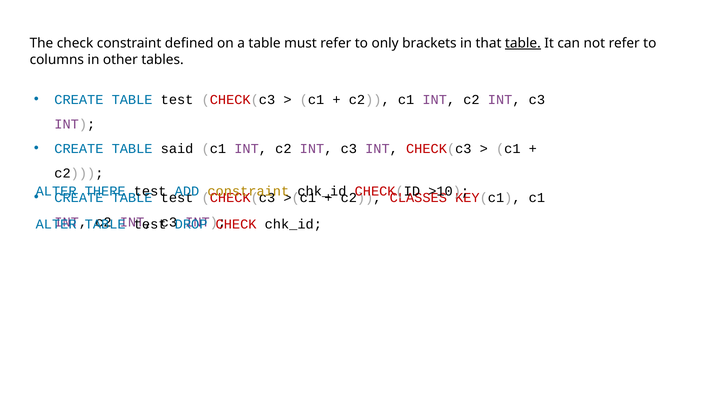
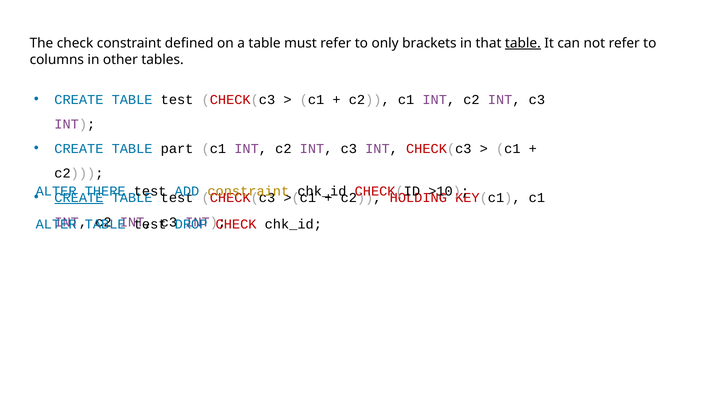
said: said -> part (177, 149)
CREATE underline: none -> present (79, 198)
CLASSES: CLASSES -> HOLDING (418, 198)
